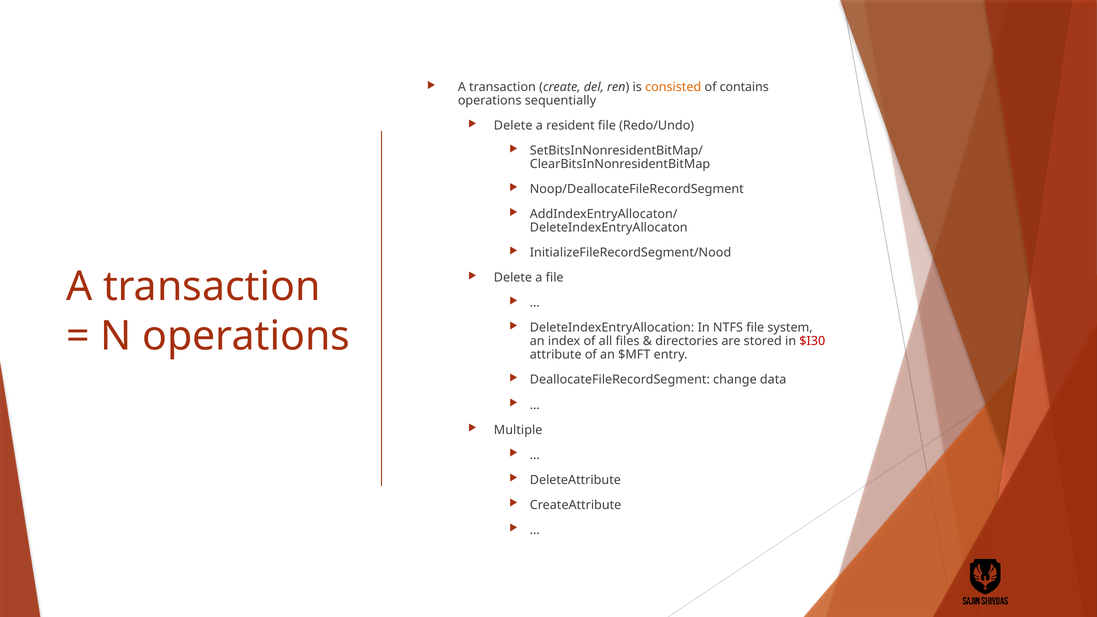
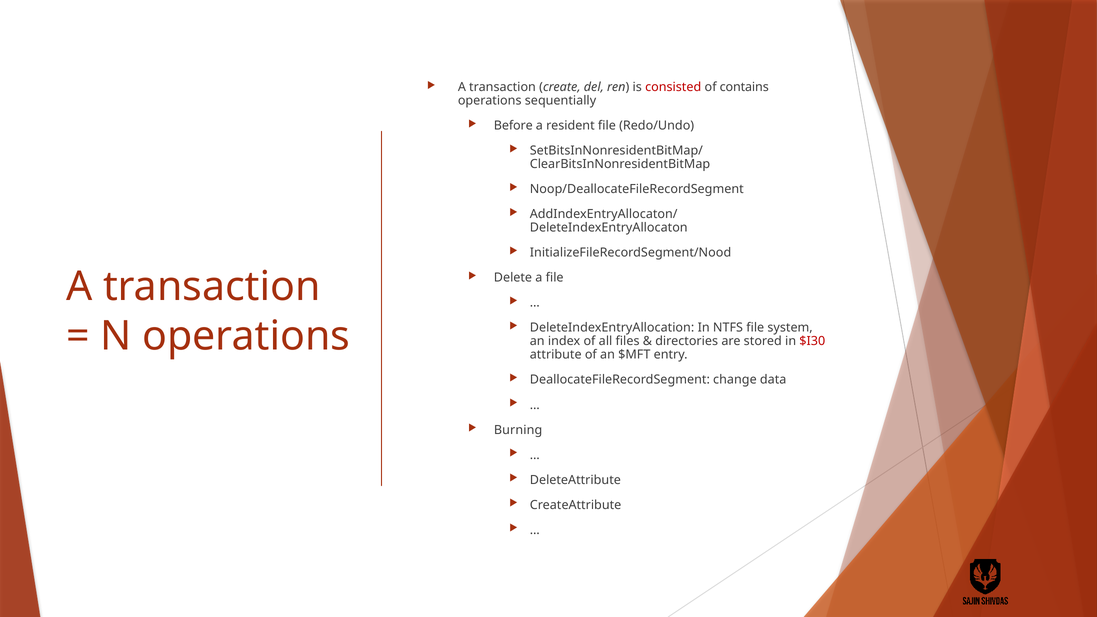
consisted colour: orange -> red (673, 87)
Delete: Delete -> Before (513, 126)
Multiple: Multiple -> Burning (518, 430)
